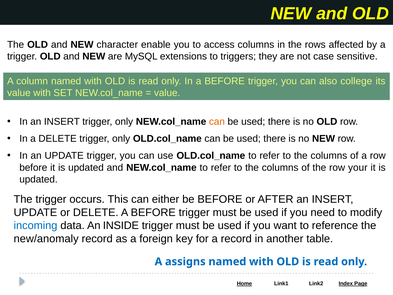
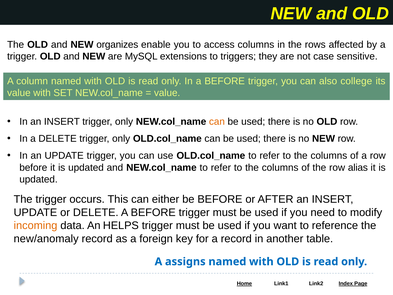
character: character -> organizes (117, 45)
your: your -> alias (358, 167)
incoming colour: blue -> orange (36, 225)
INSIDE: INSIDE -> HELPS (121, 225)
